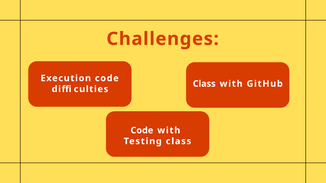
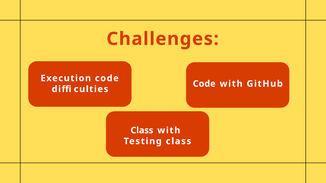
Class: Class -> Code (204, 84)
Code: Code -> Class (142, 131)
